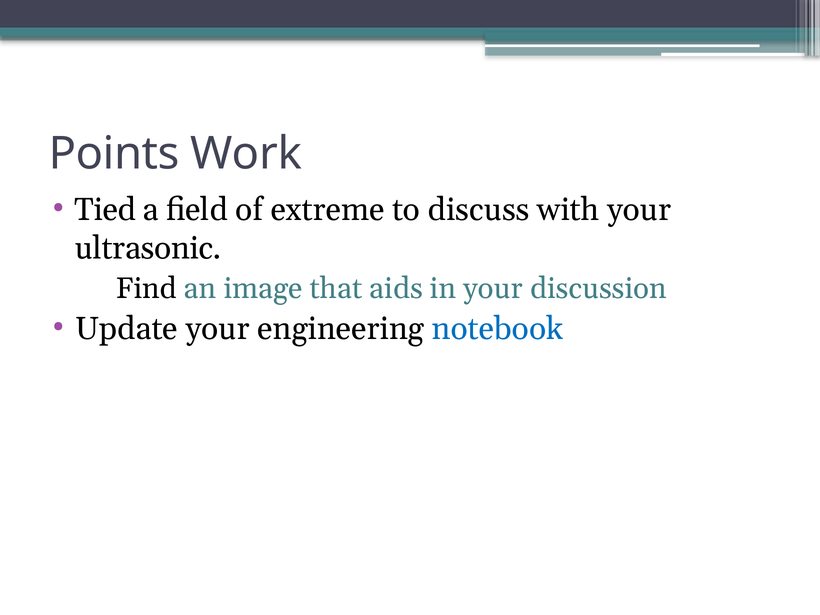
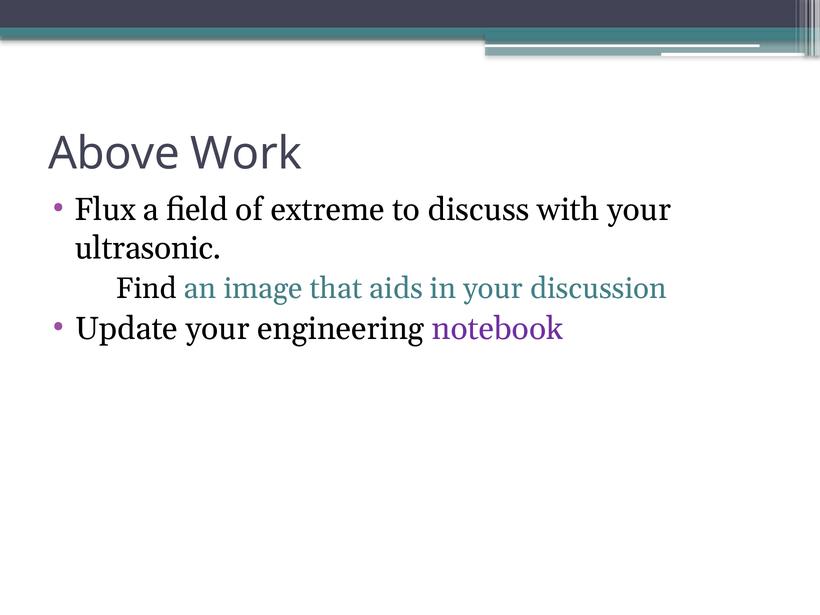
Points: Points -> Above (114, 153)
Tied: Tied -> Flux (105, 210)
notebook colour: blue -> purple (498, 329)
